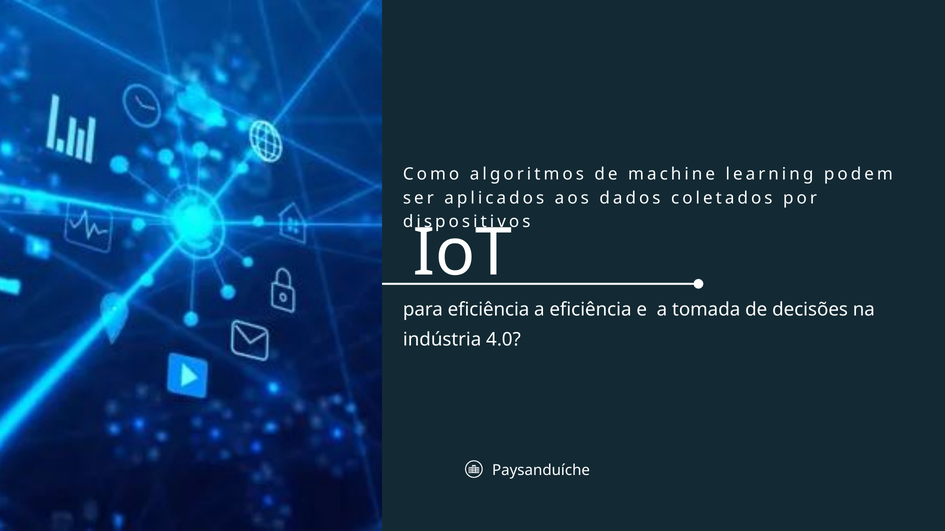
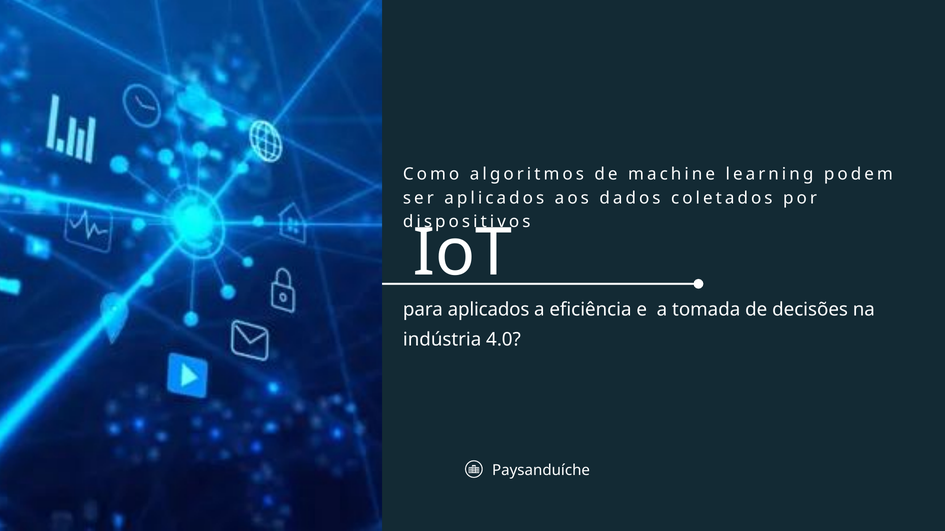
para eficiência: eficiência -> aplicados (489, 310)
